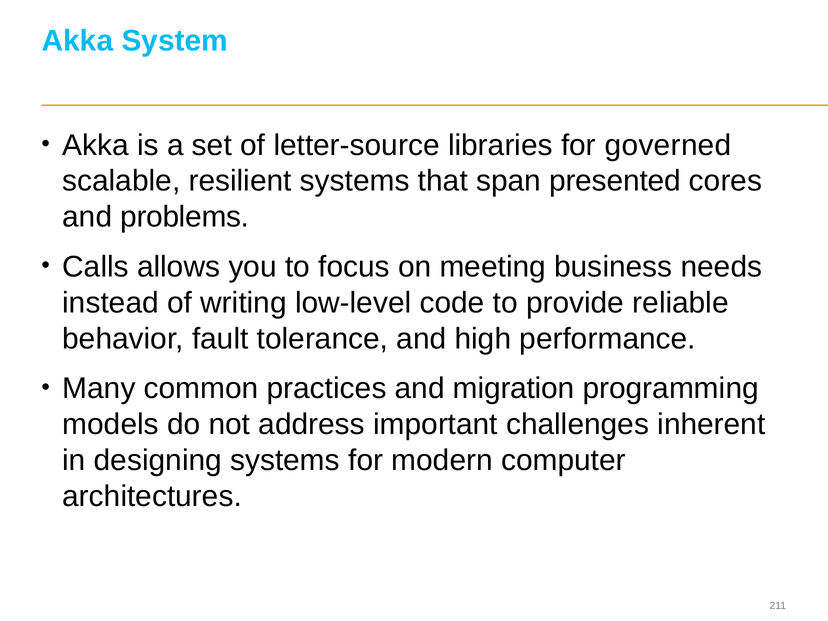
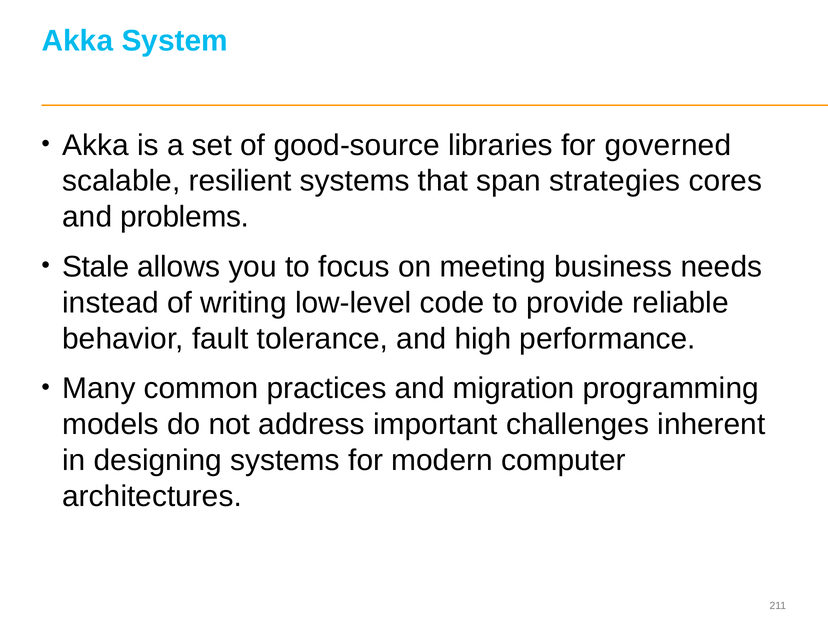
letter-source: letter-source -> good-source (357, 145)
presented: presented -> strategies (615, 181)
Calls: Calls -> Stale (96, 267)
